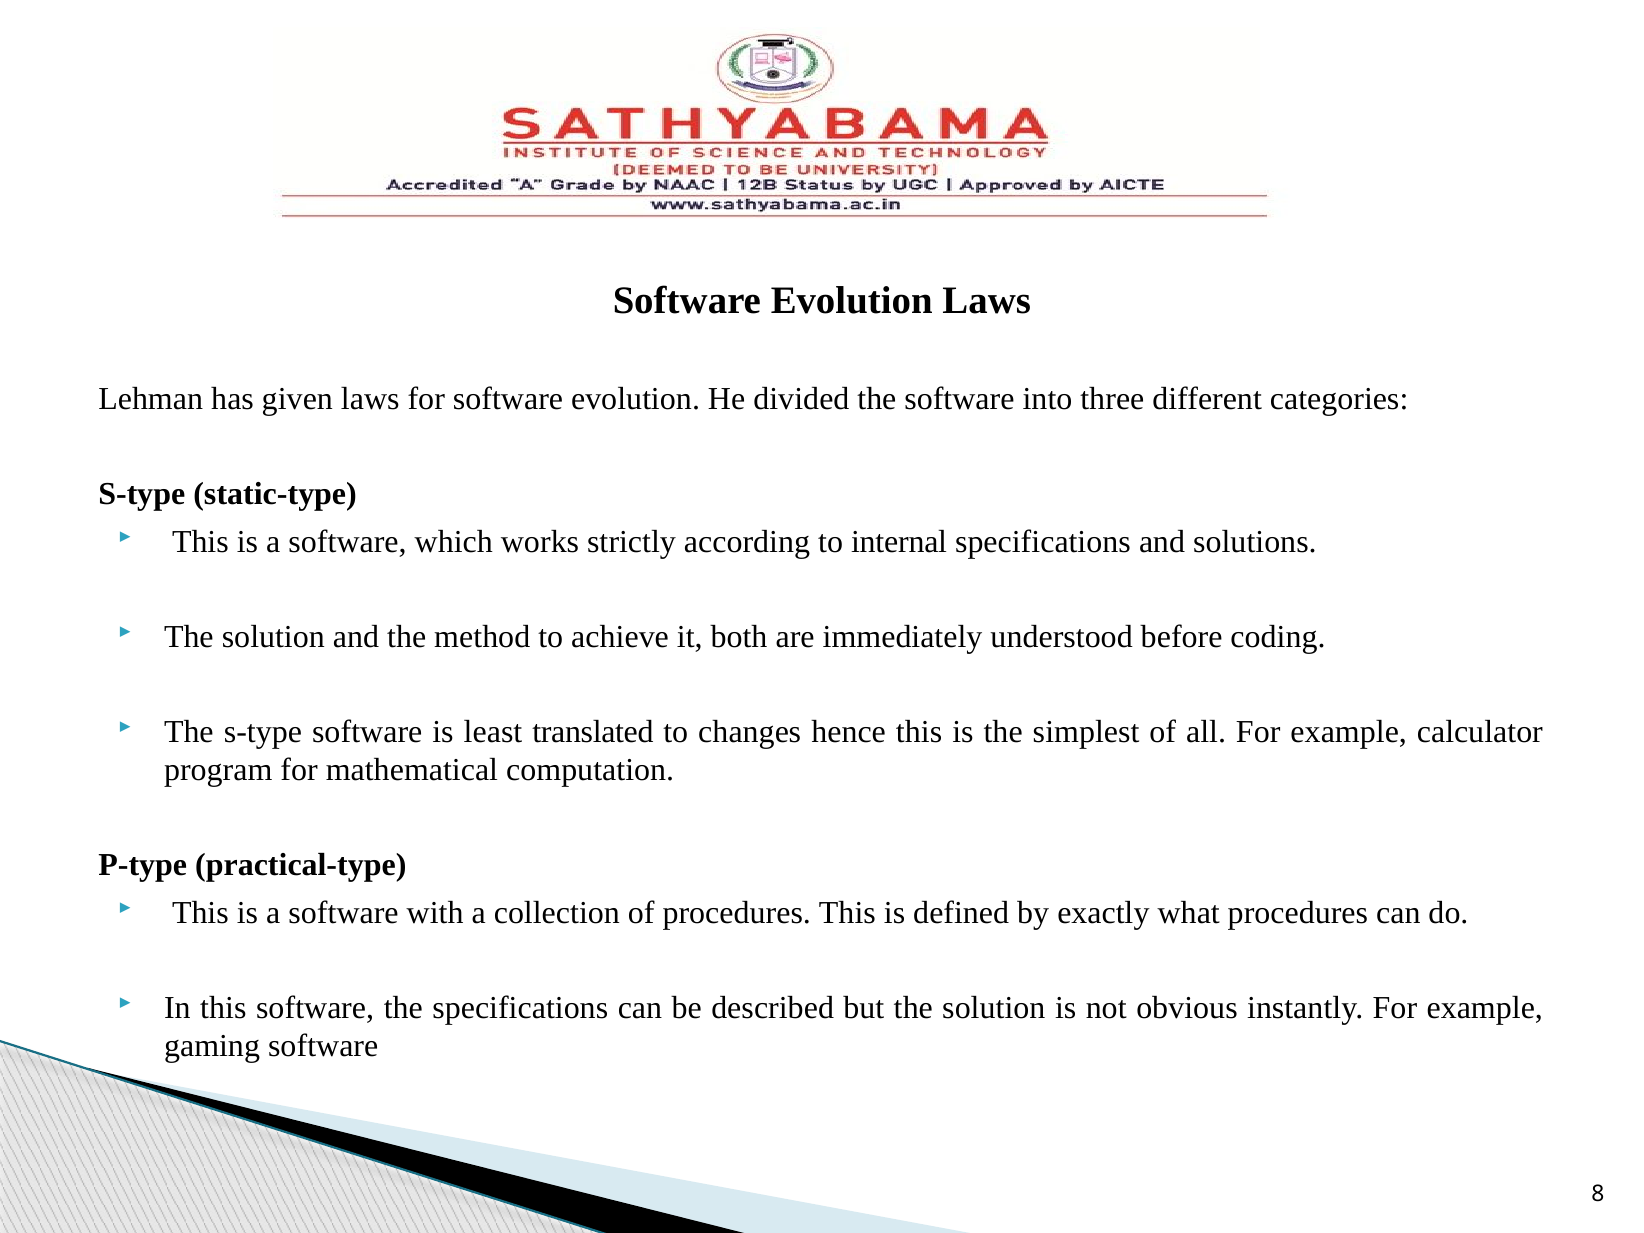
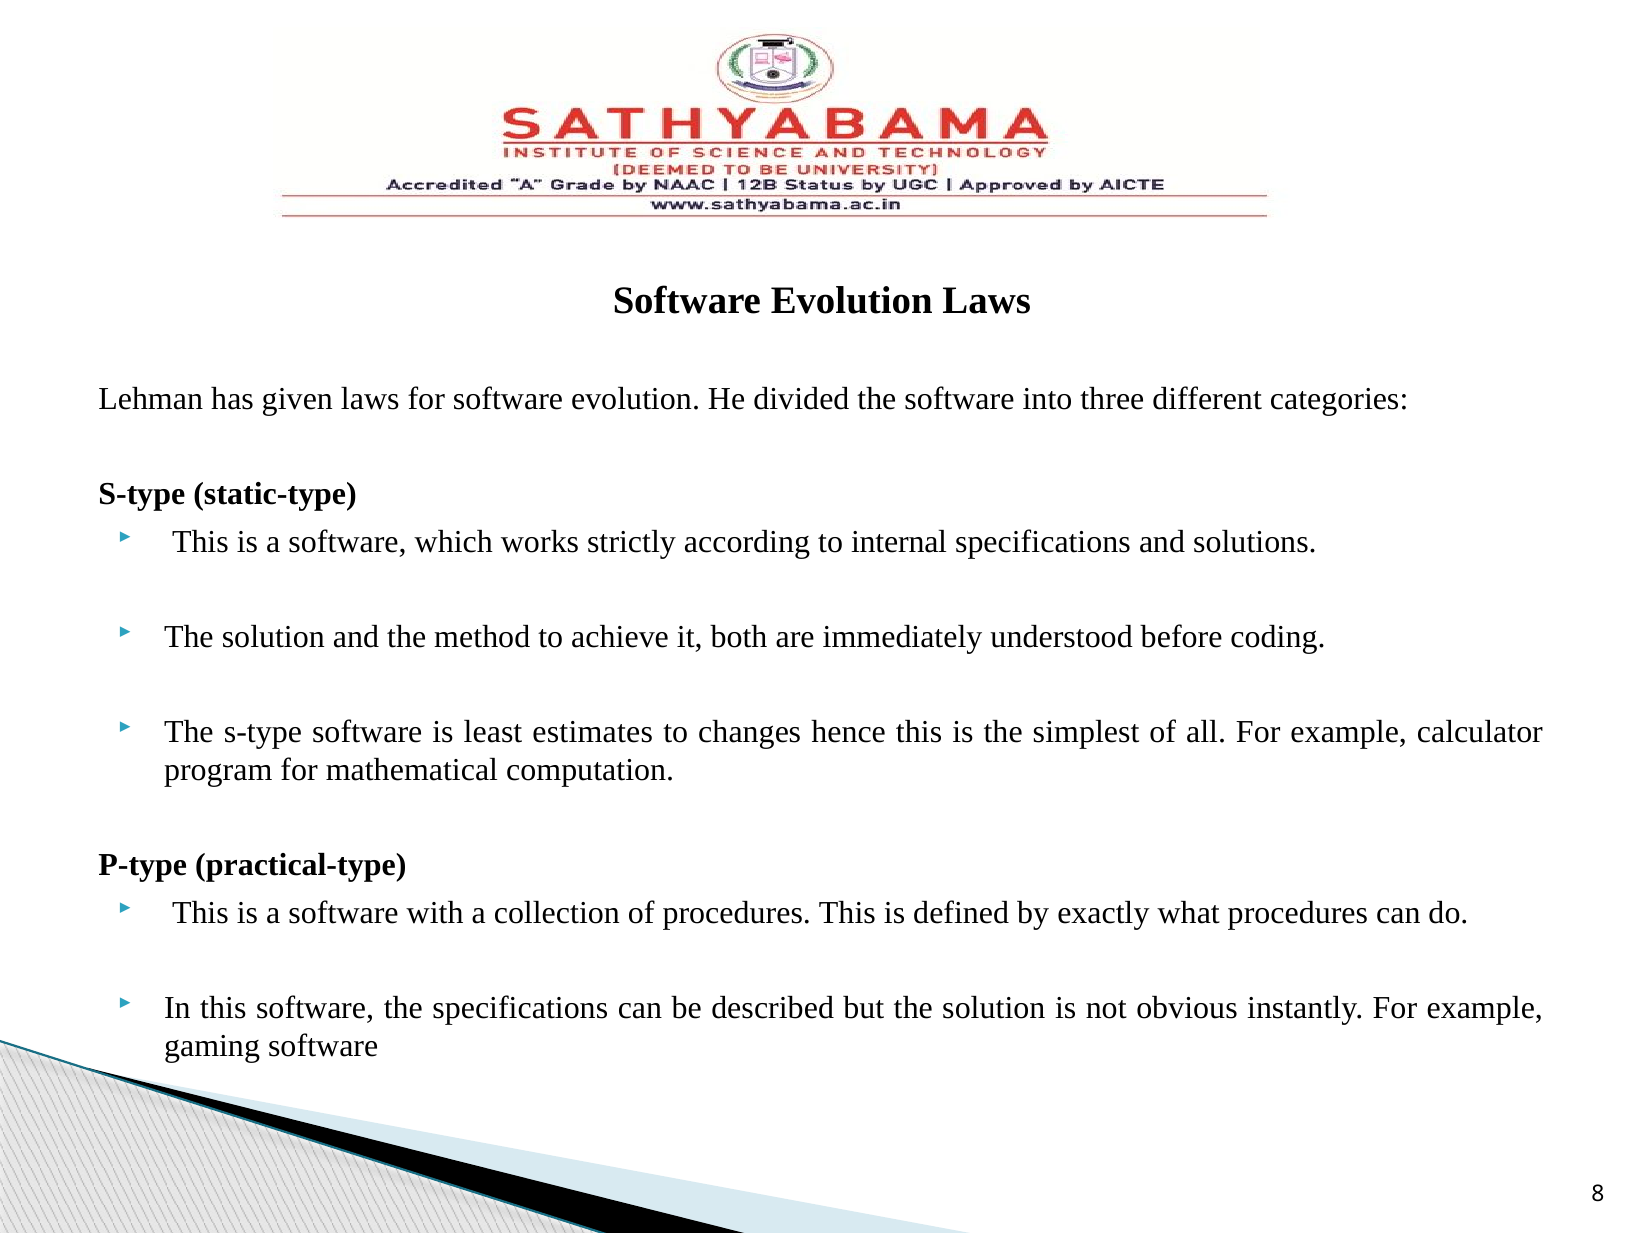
translated: translated -> estimates (593, 732)
